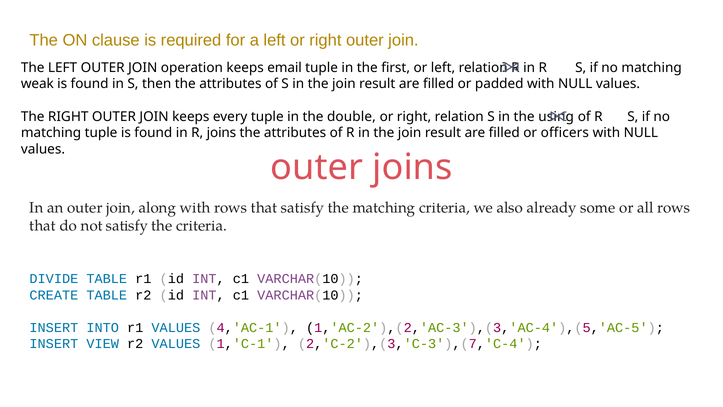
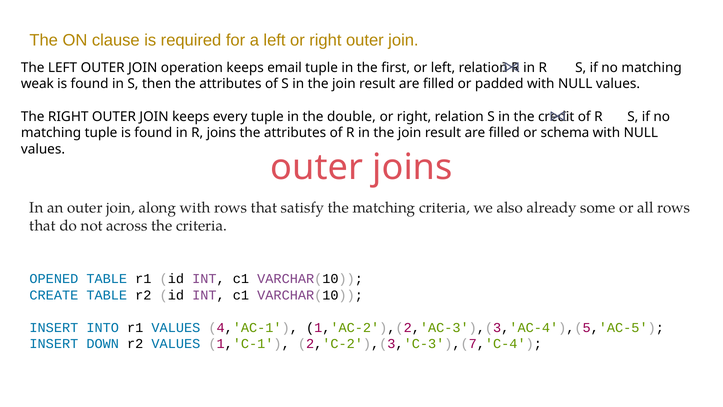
using: using -> credit (556, 116)
officers: officers -> schema (565, 133)
not satisfy: satisfy -> across (127, 226)
DIVIDE: DIVIDE -> OPENED (54, 279)
VIEW: VIEW -> DOWN (103, 344)
